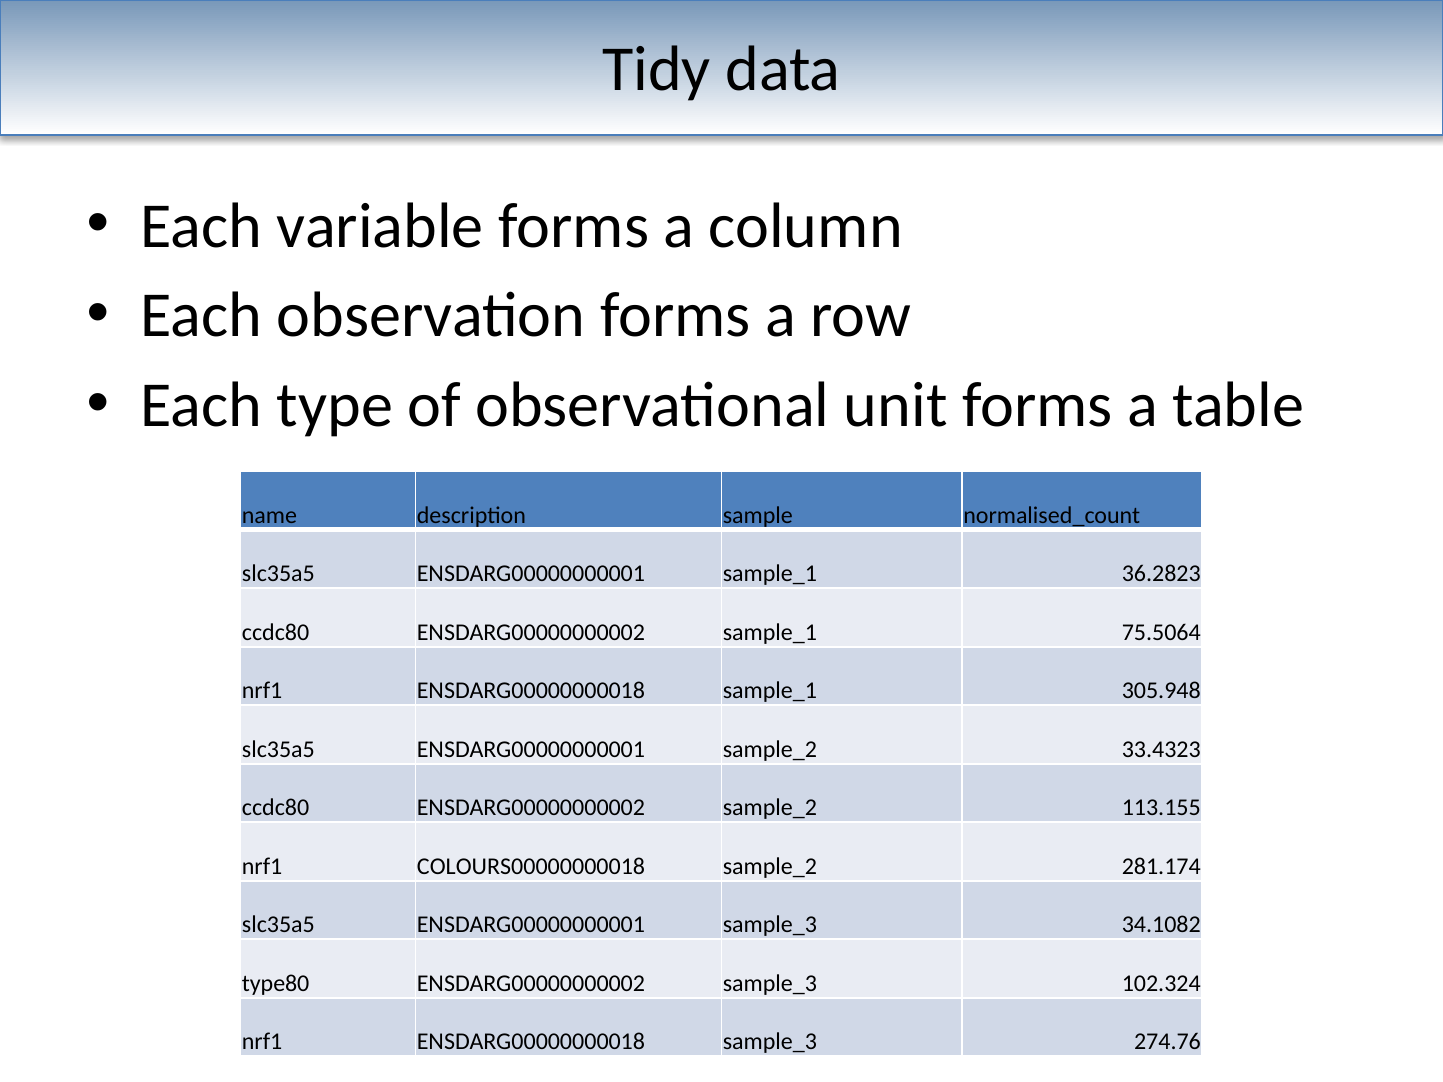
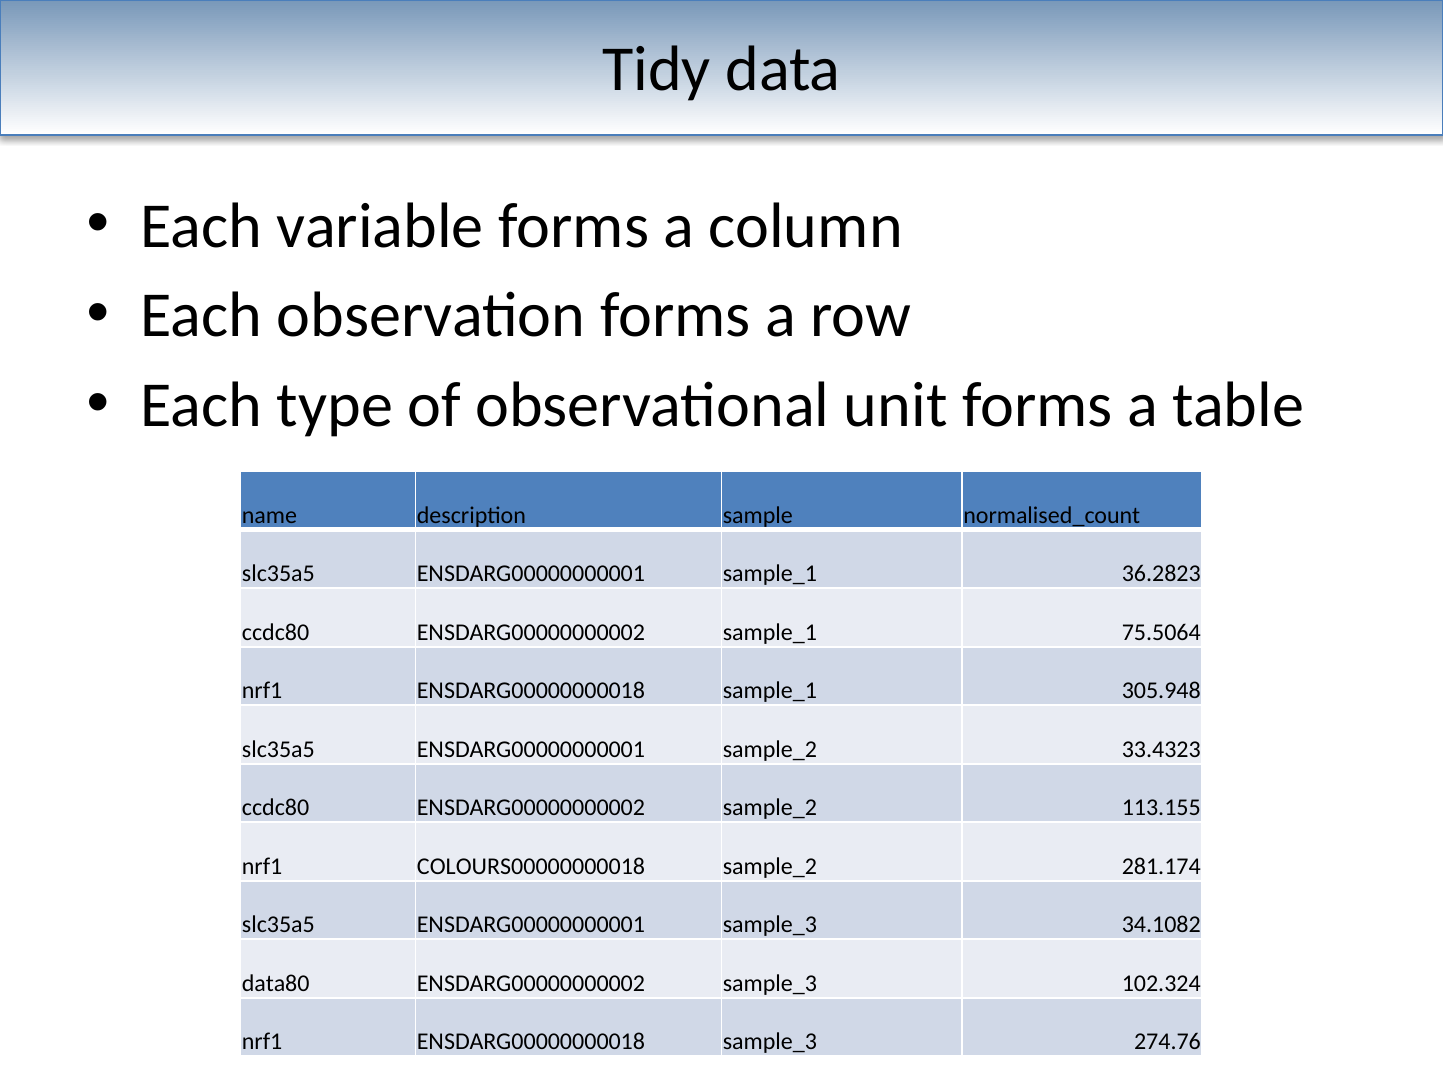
type80: type80 -> data80 (276, 984)
